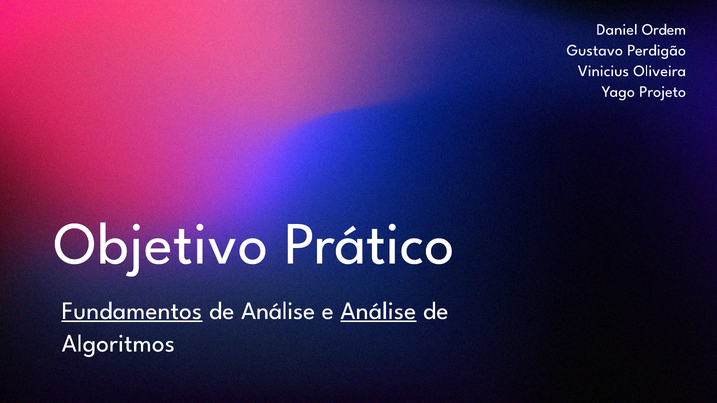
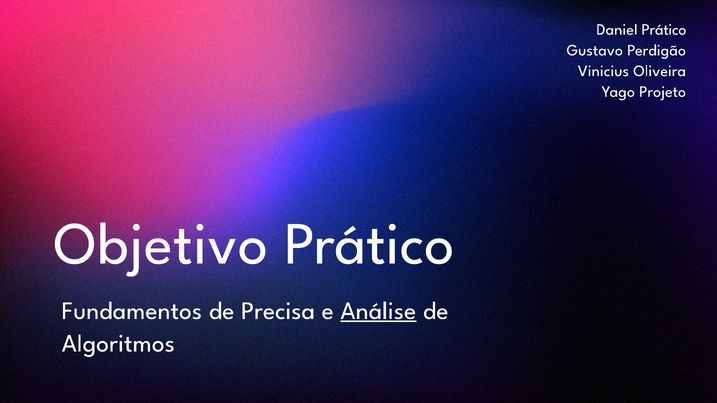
Daniel Ordem: Ordem -> Prático (664, 29)
Fundamentos underline: present -> none (132, 311)
de Análise: Análise -> Precisa (278, 311)
